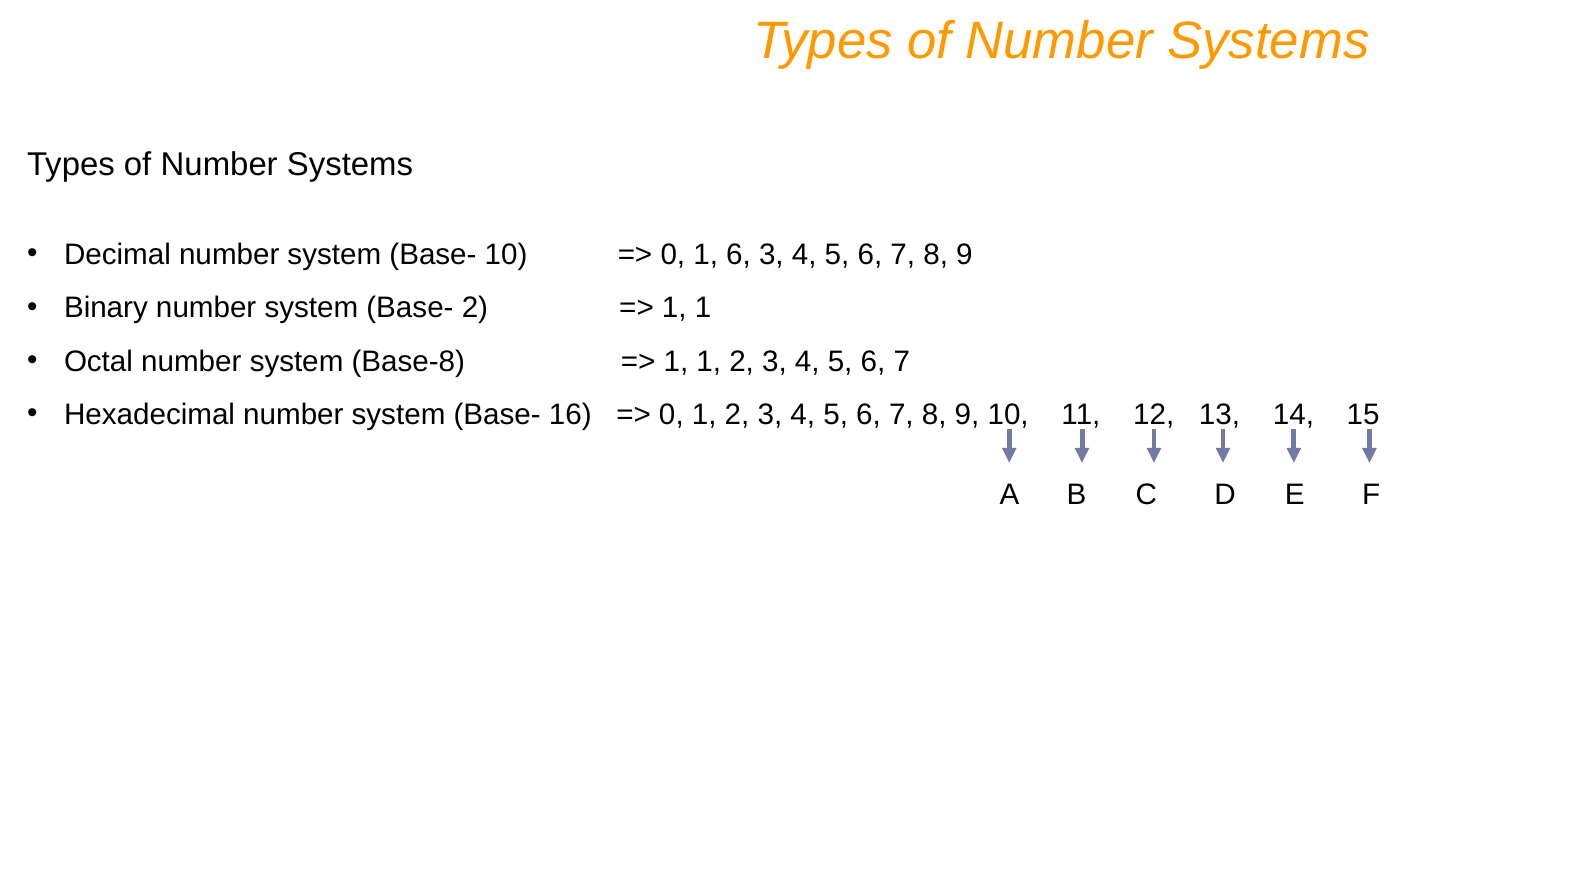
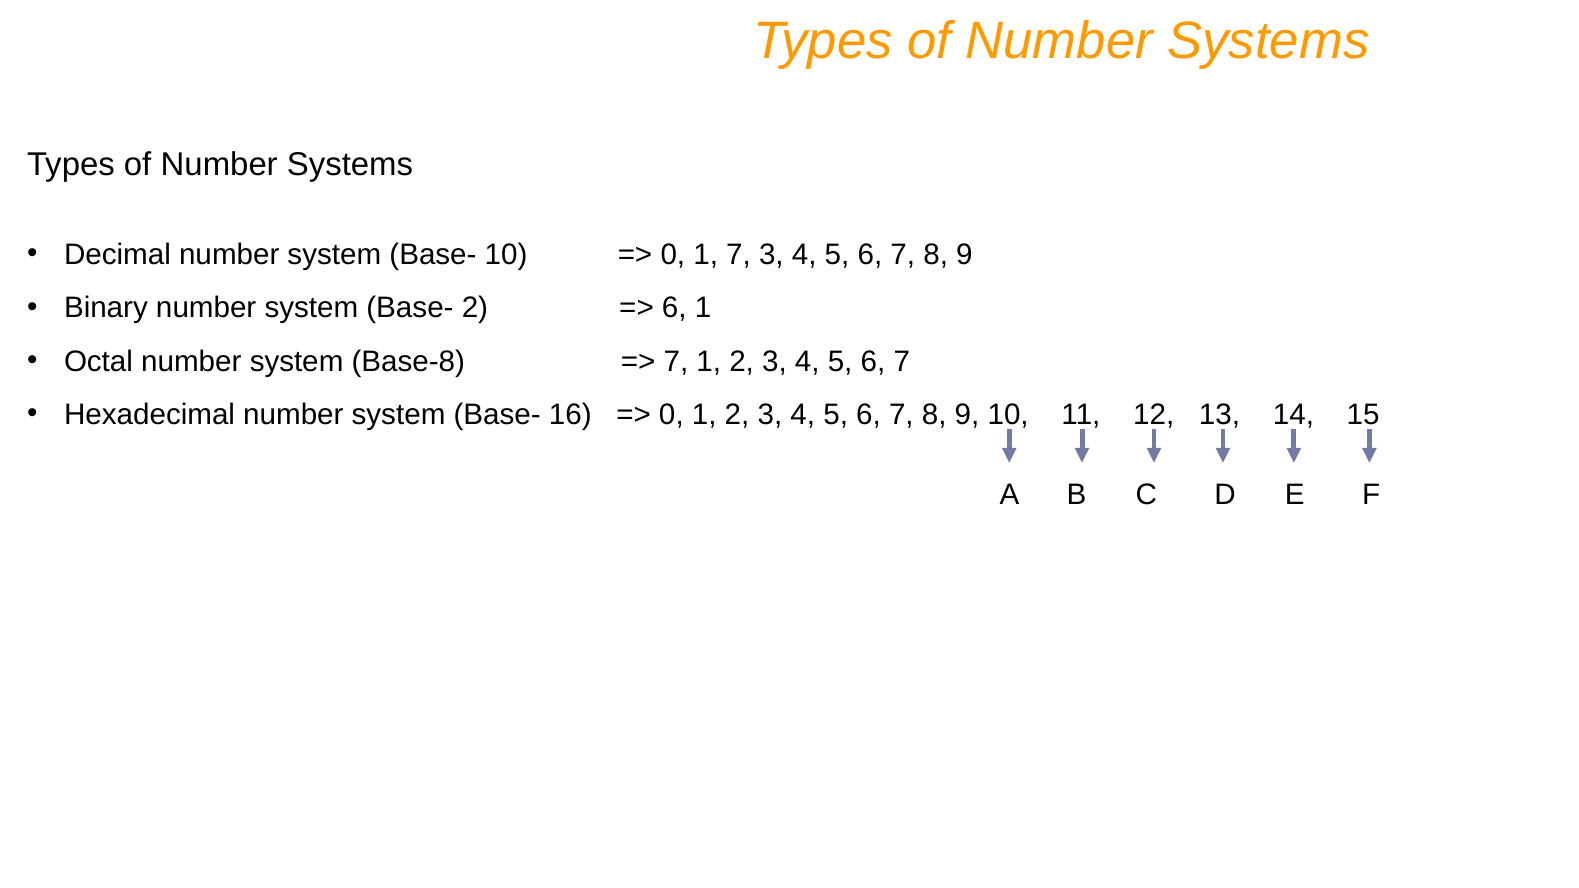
1 6: 6 -> 7 (738, 255)
1: 1 -> 6 (674, 308)
1: 1 -> 7 (676, 361)
